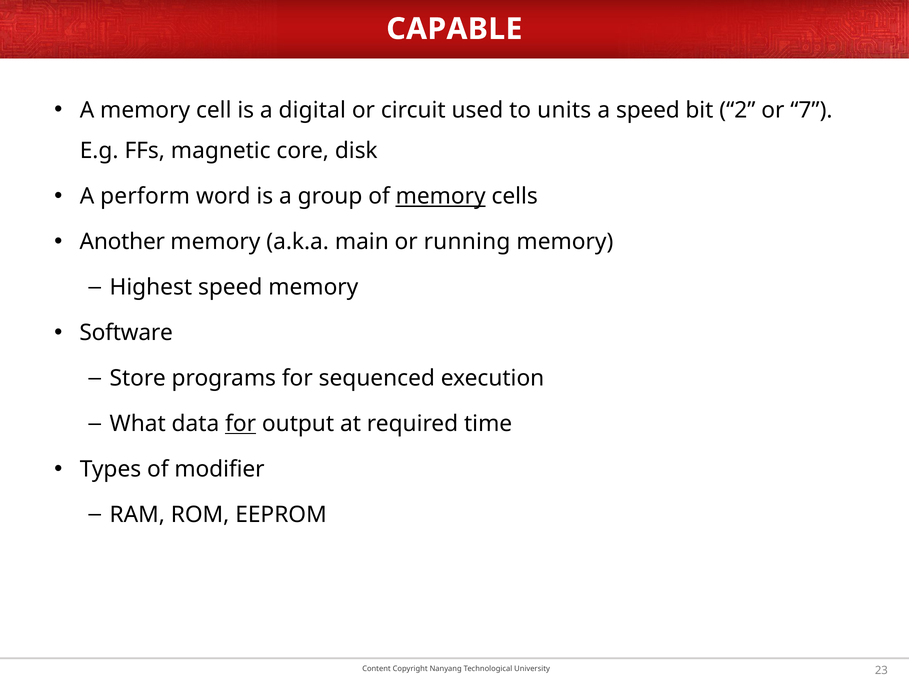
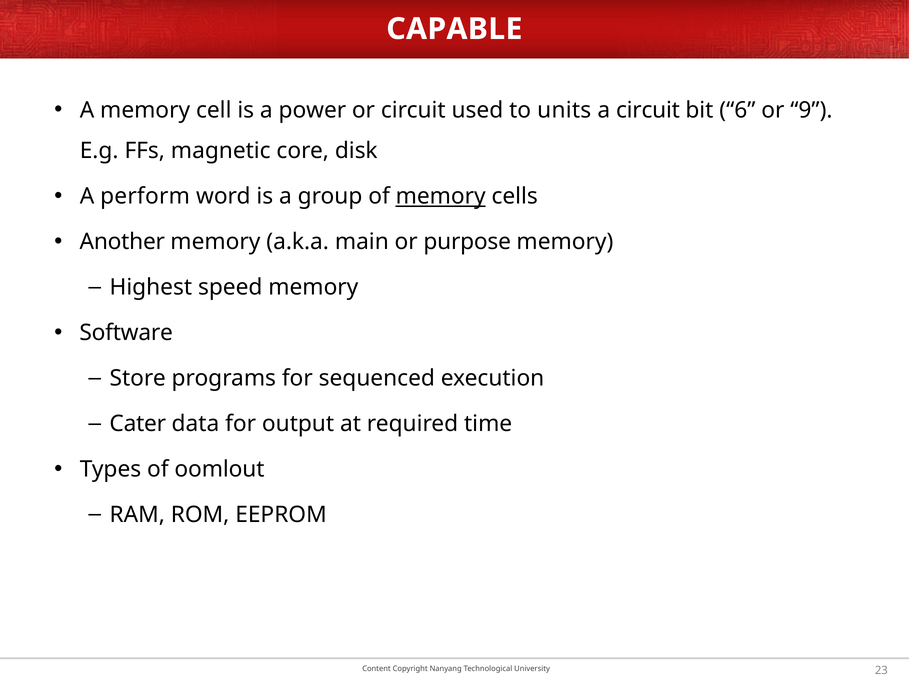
digital: digital -> power (312, 110)
a speed: speed -> circuit (648, 110)
2: 2 -> 6 (737, 110)
7: 7 -> 9 (811, 110)
running: running -> purpose (467, 242)
What: What -> Cater (138, 424)
for underline: present -> none (241, 424)
modifier: modifier -> oomlout (219, 469)
